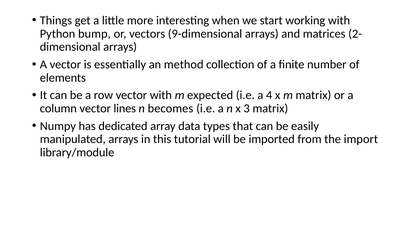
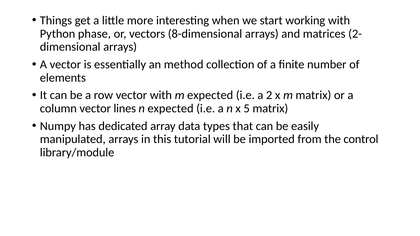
bump: bump -> phase (94, 34)
9-dimensional: 9-dimensional -> 8-dimensional (205, 34)
4: 4 -> 2 (269, 95)
n becomes: becomes -> expected (171, 109)
3: 3 -> 5 (247, 109)
import: import -> control (361, 139)
